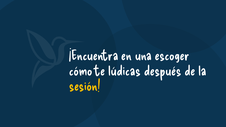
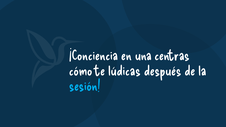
¡Encuentra: ¡Encuentra -> ¡Conciencia (94, 56)
escoger: escoger -> centras (172, 56)
sesión colour: yellow -> light blue (85, 86)
